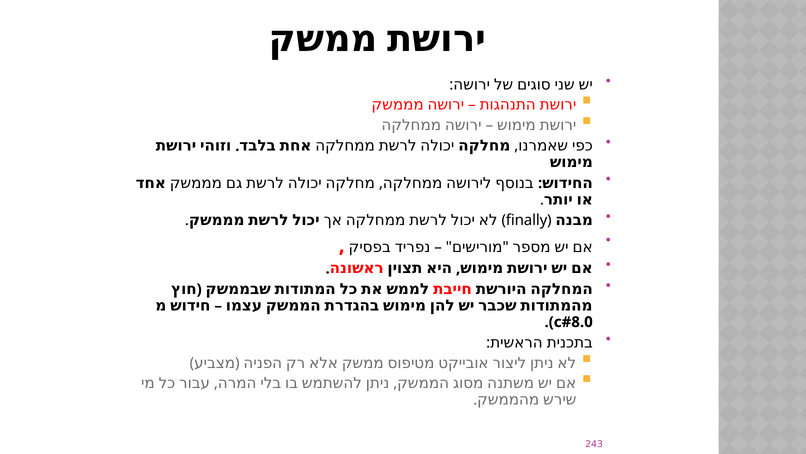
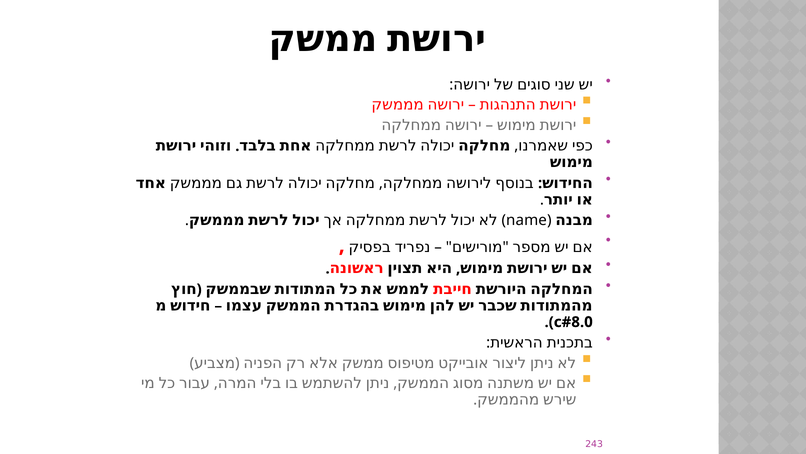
finally: finally -> name (526, 220)
